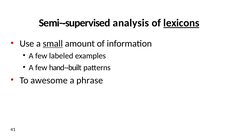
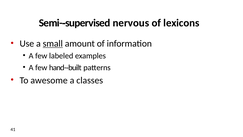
analysis: analysis -> nervous (131, 23)
lexicons underline: present -> none (181, 23)
phrase: phrase -> classes (90, 80)
